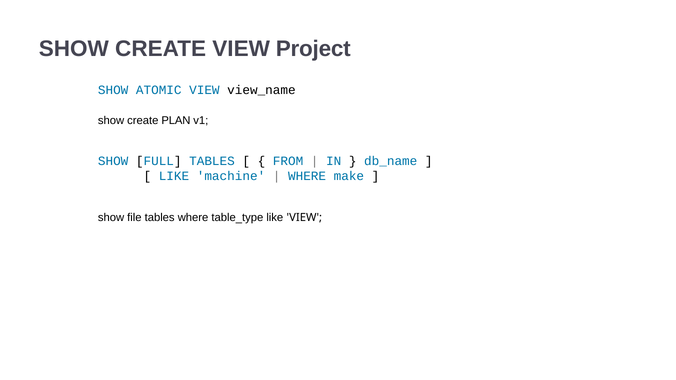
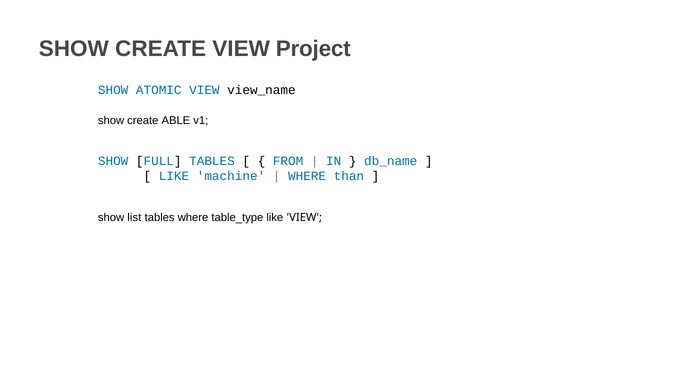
PLAN: PLAN -> ABLE (176, 120)
make: make -> than (349, 176)
file: file -> list (134, 218)
